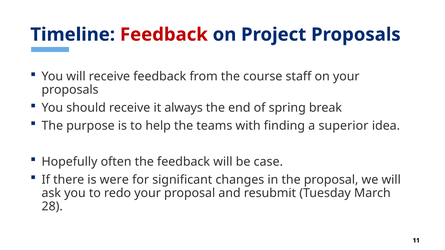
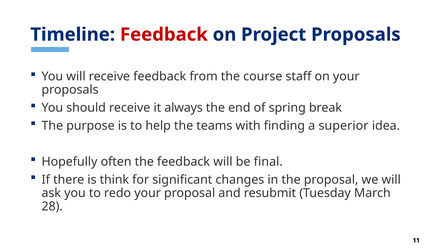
case: case -> final (268, 162)
were: were -> think (114, 180)
